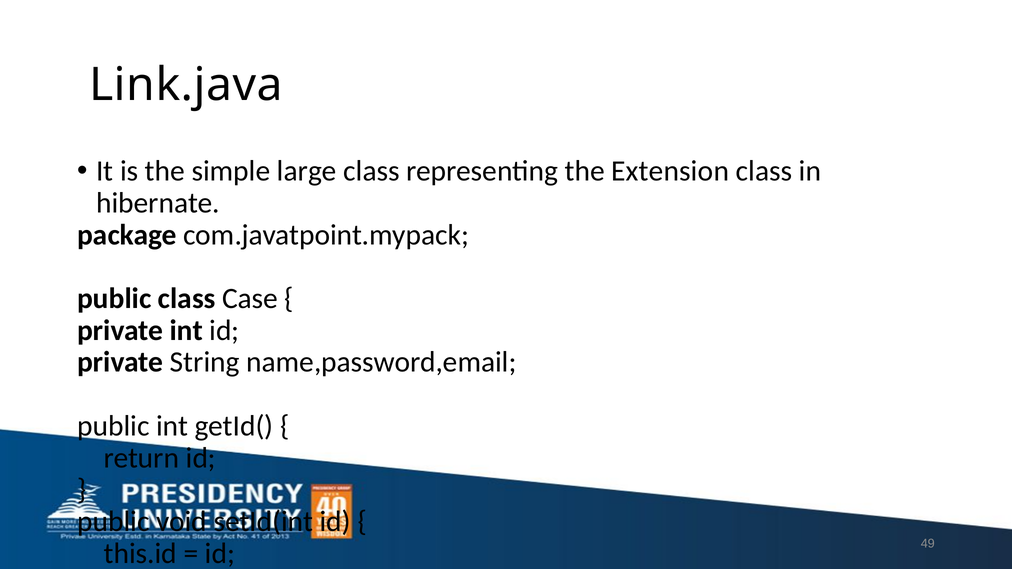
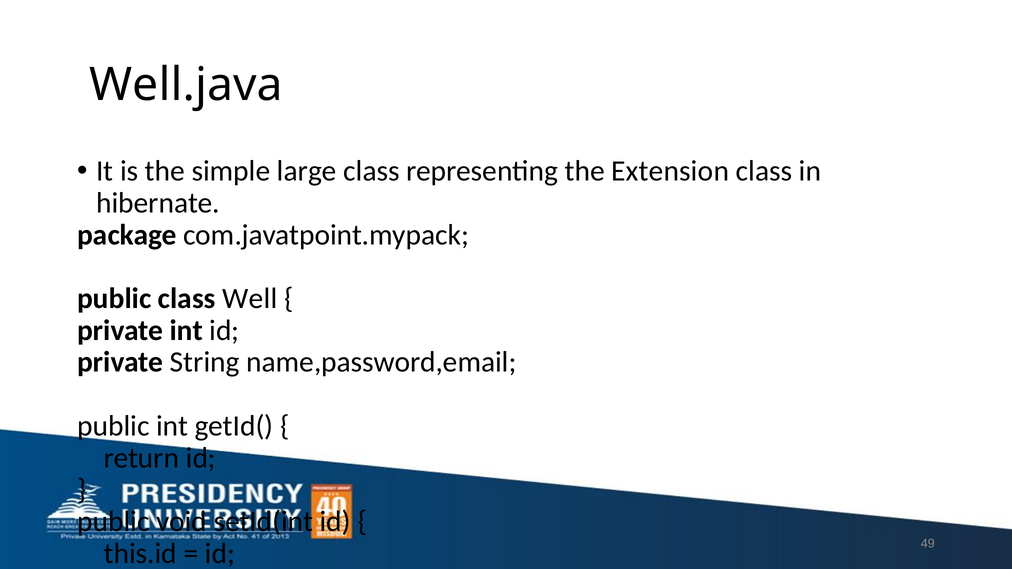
Link.java: Link.java -> Well.java (186, 85)
Case: Case -> Well (250, 299)
